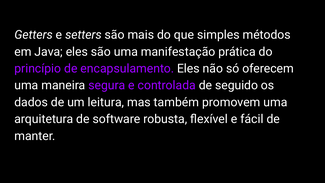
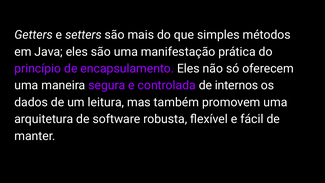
seguido: seguido -> internos (237, 85)
